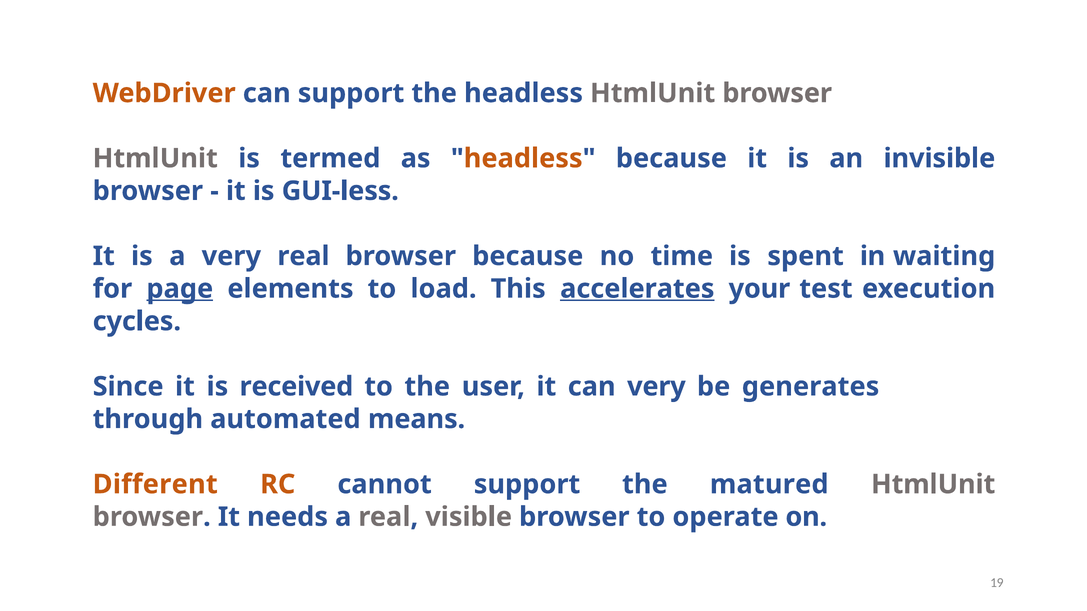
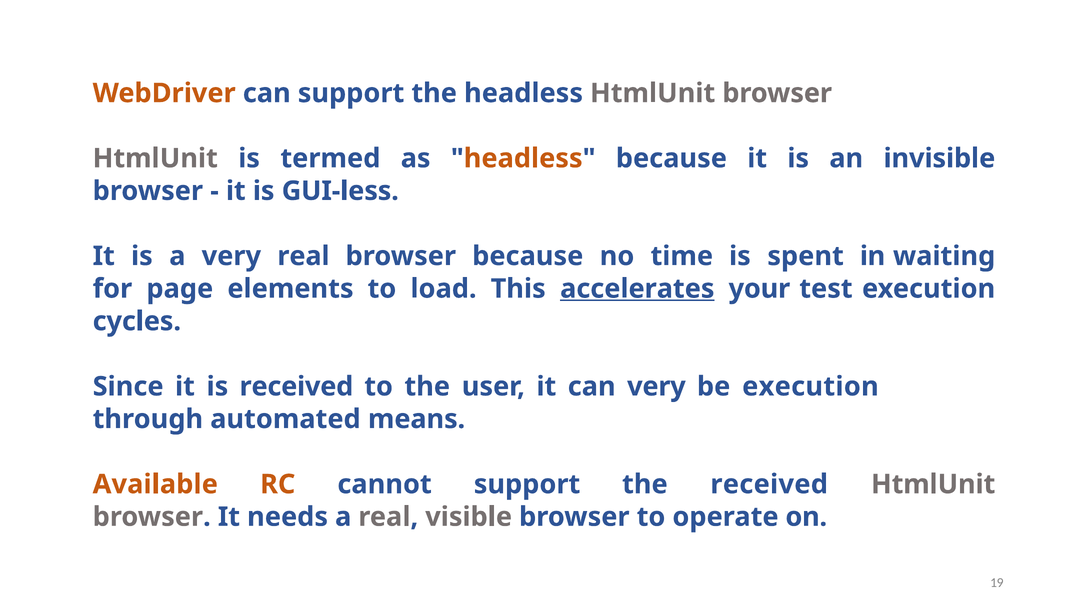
page underline: present -> none (180, 289)
be generates: generates -> execution (810, 387)
Different: Different -> Available (155, 485)
the matured: matured -> received (769, 485)
